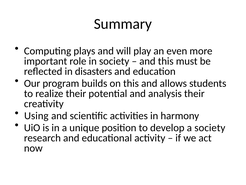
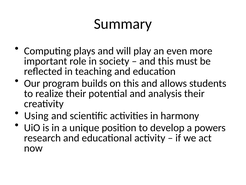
disasters: disasters -> teaching (93, 71)
a society: society -> powers (210, 127)
